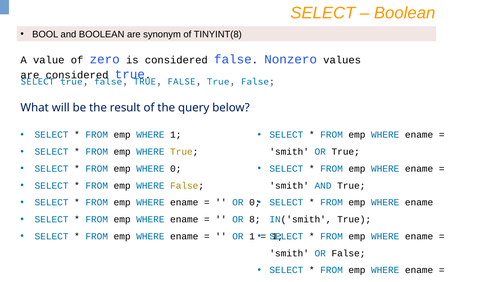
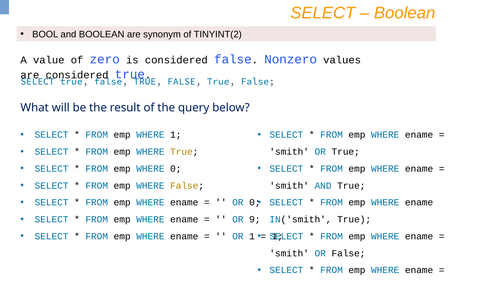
TINYINT(8: TINYINT(8 -> TINYINT(2 (218, 34)
8: 8 -> 9 (255, 220)
